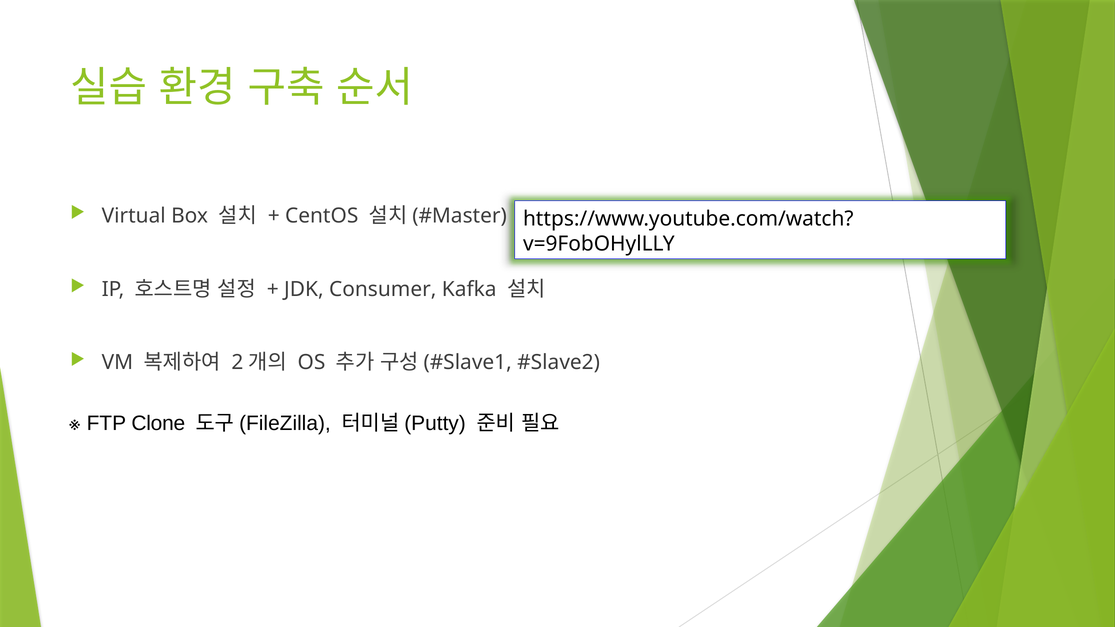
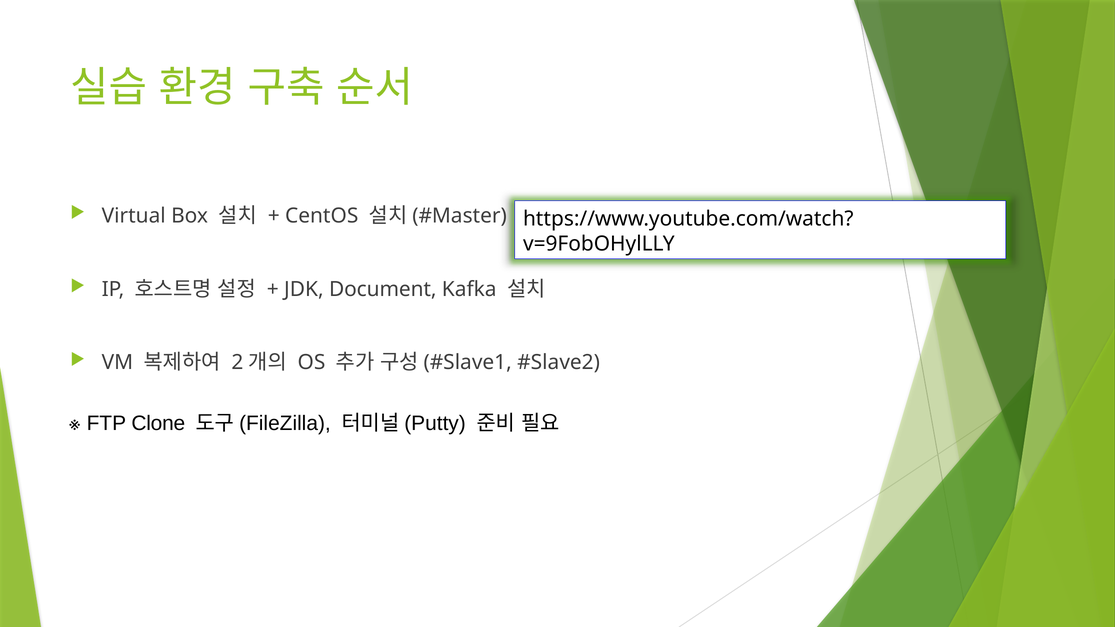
Consumer: Consumer -> Document (383, 289)
